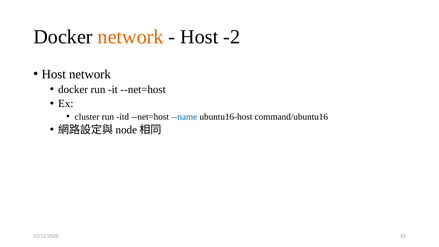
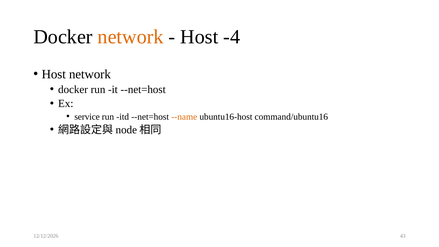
-2: -2 -> -4 (232, 37)
cluster: cluster -> service (87, 117)
--name colour: blue -> orange (184, 117)
